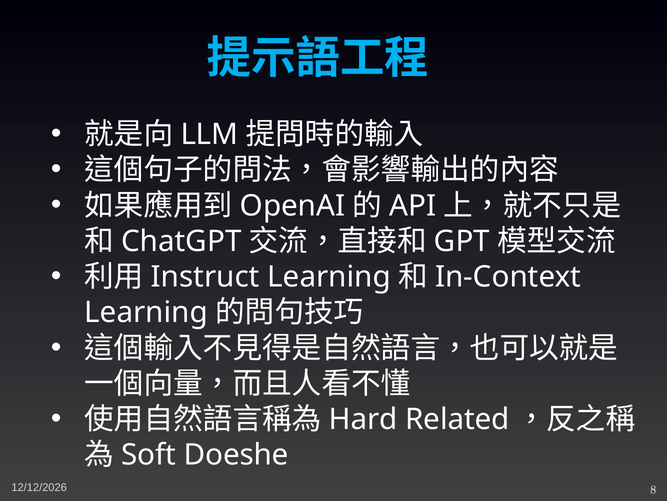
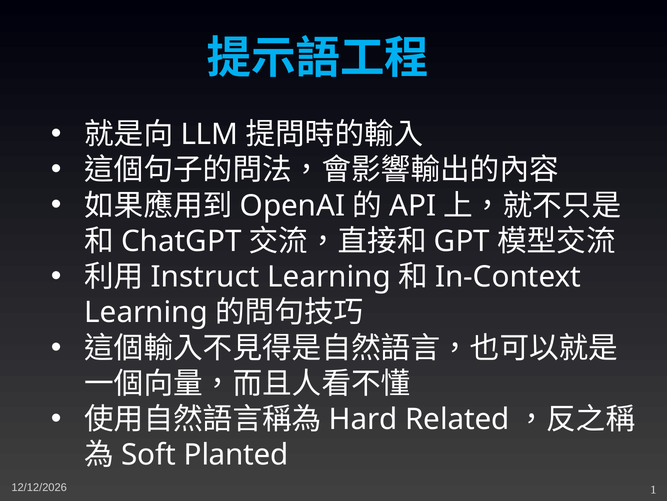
Doeshe: Doeshe -> Planted (236, 455)
8: 8 -> 1 (653, 489)
